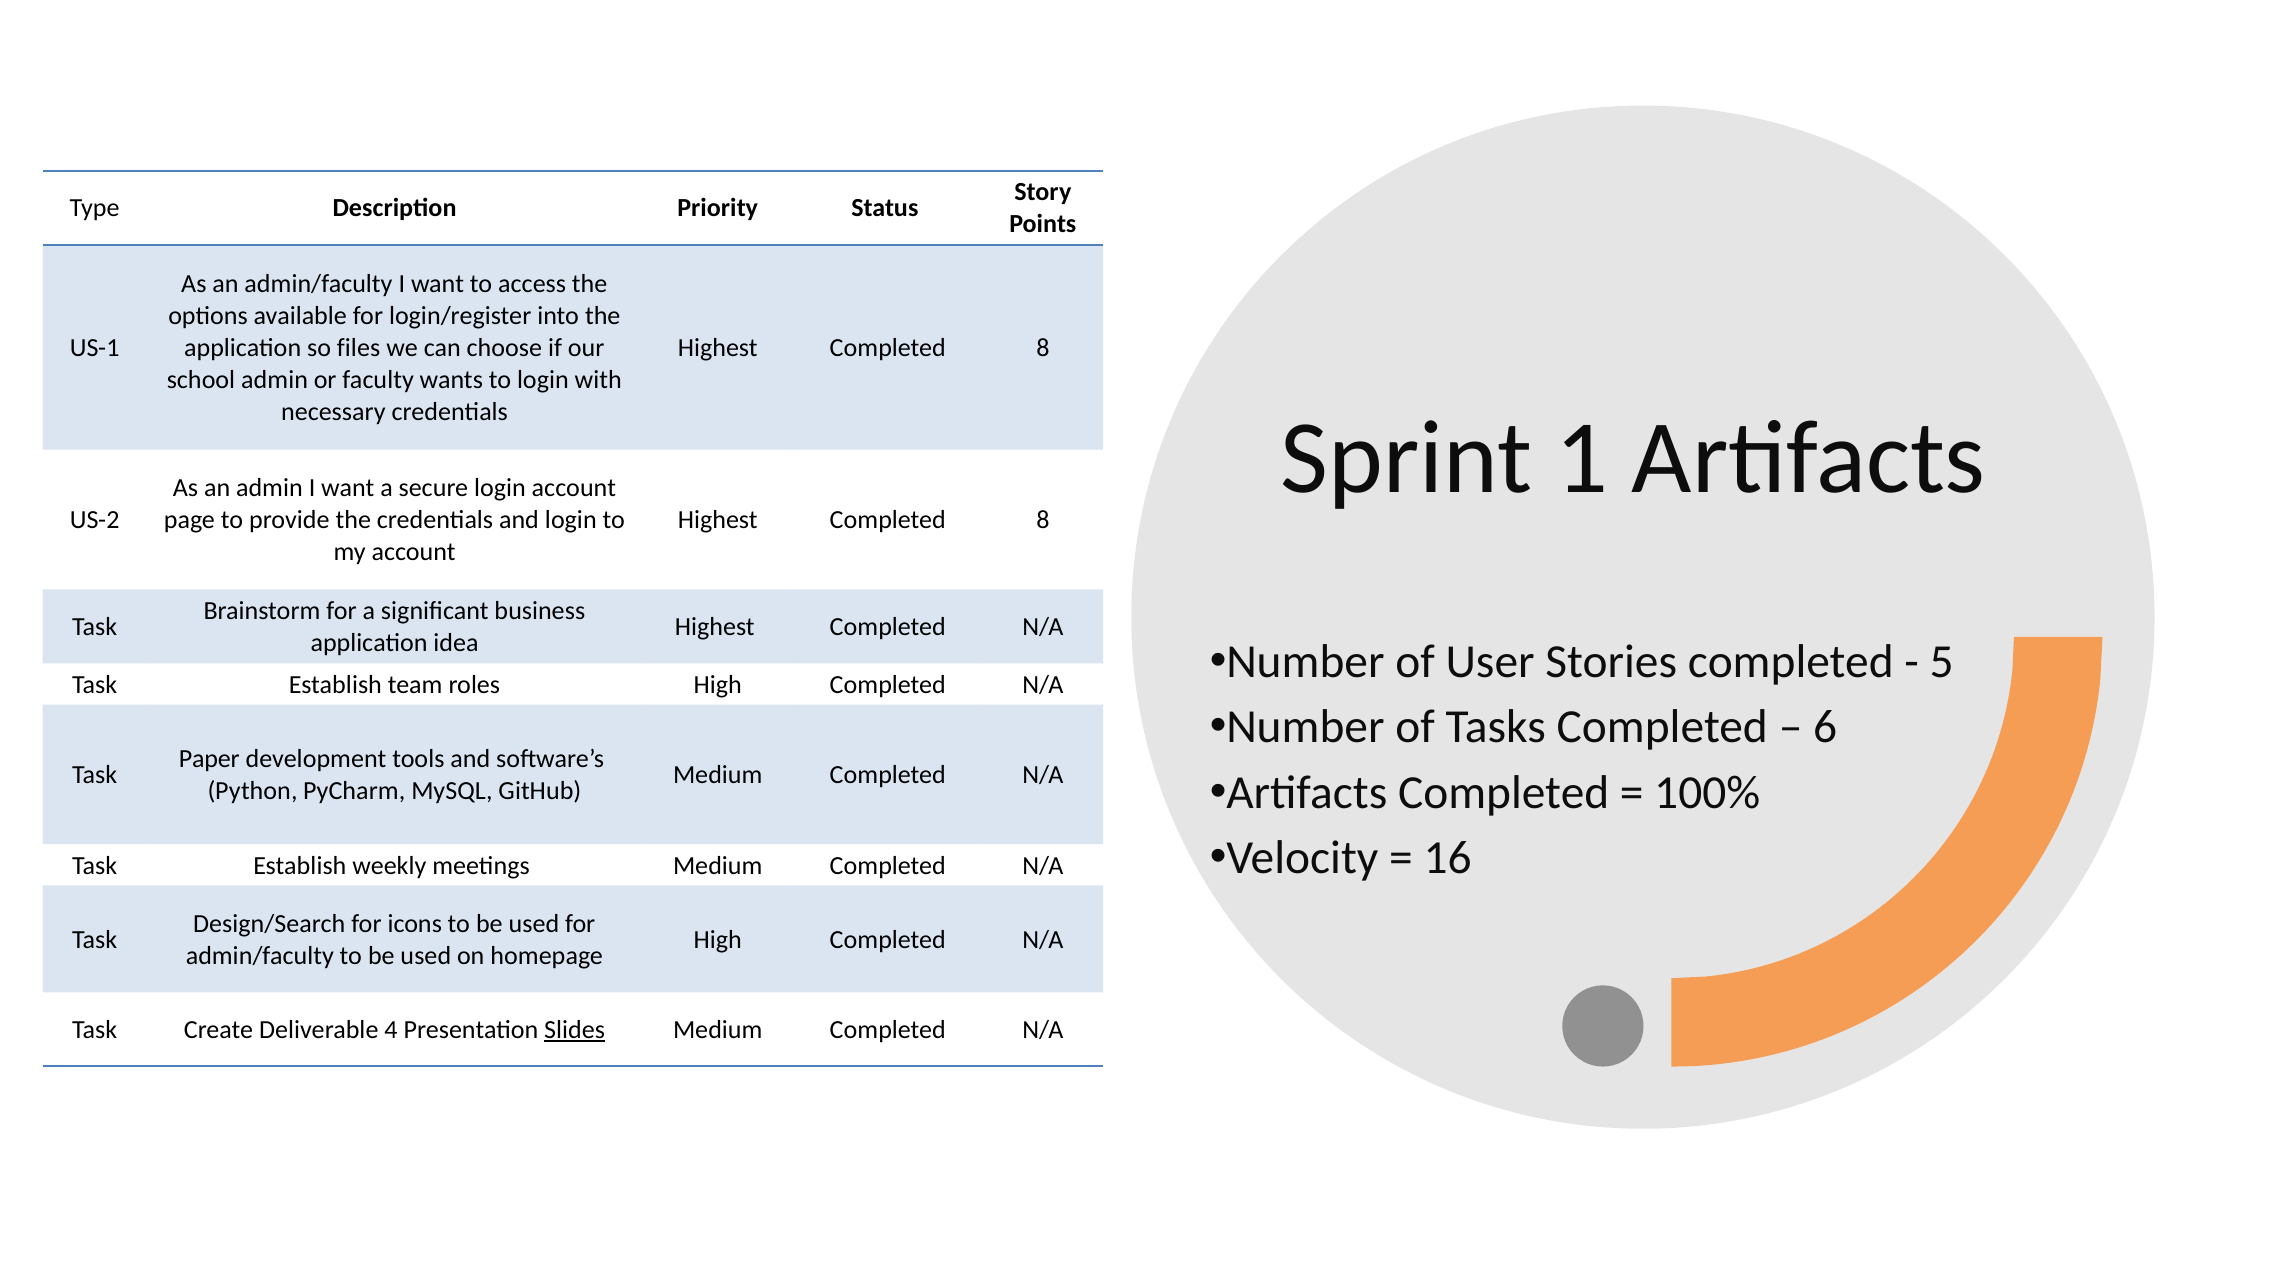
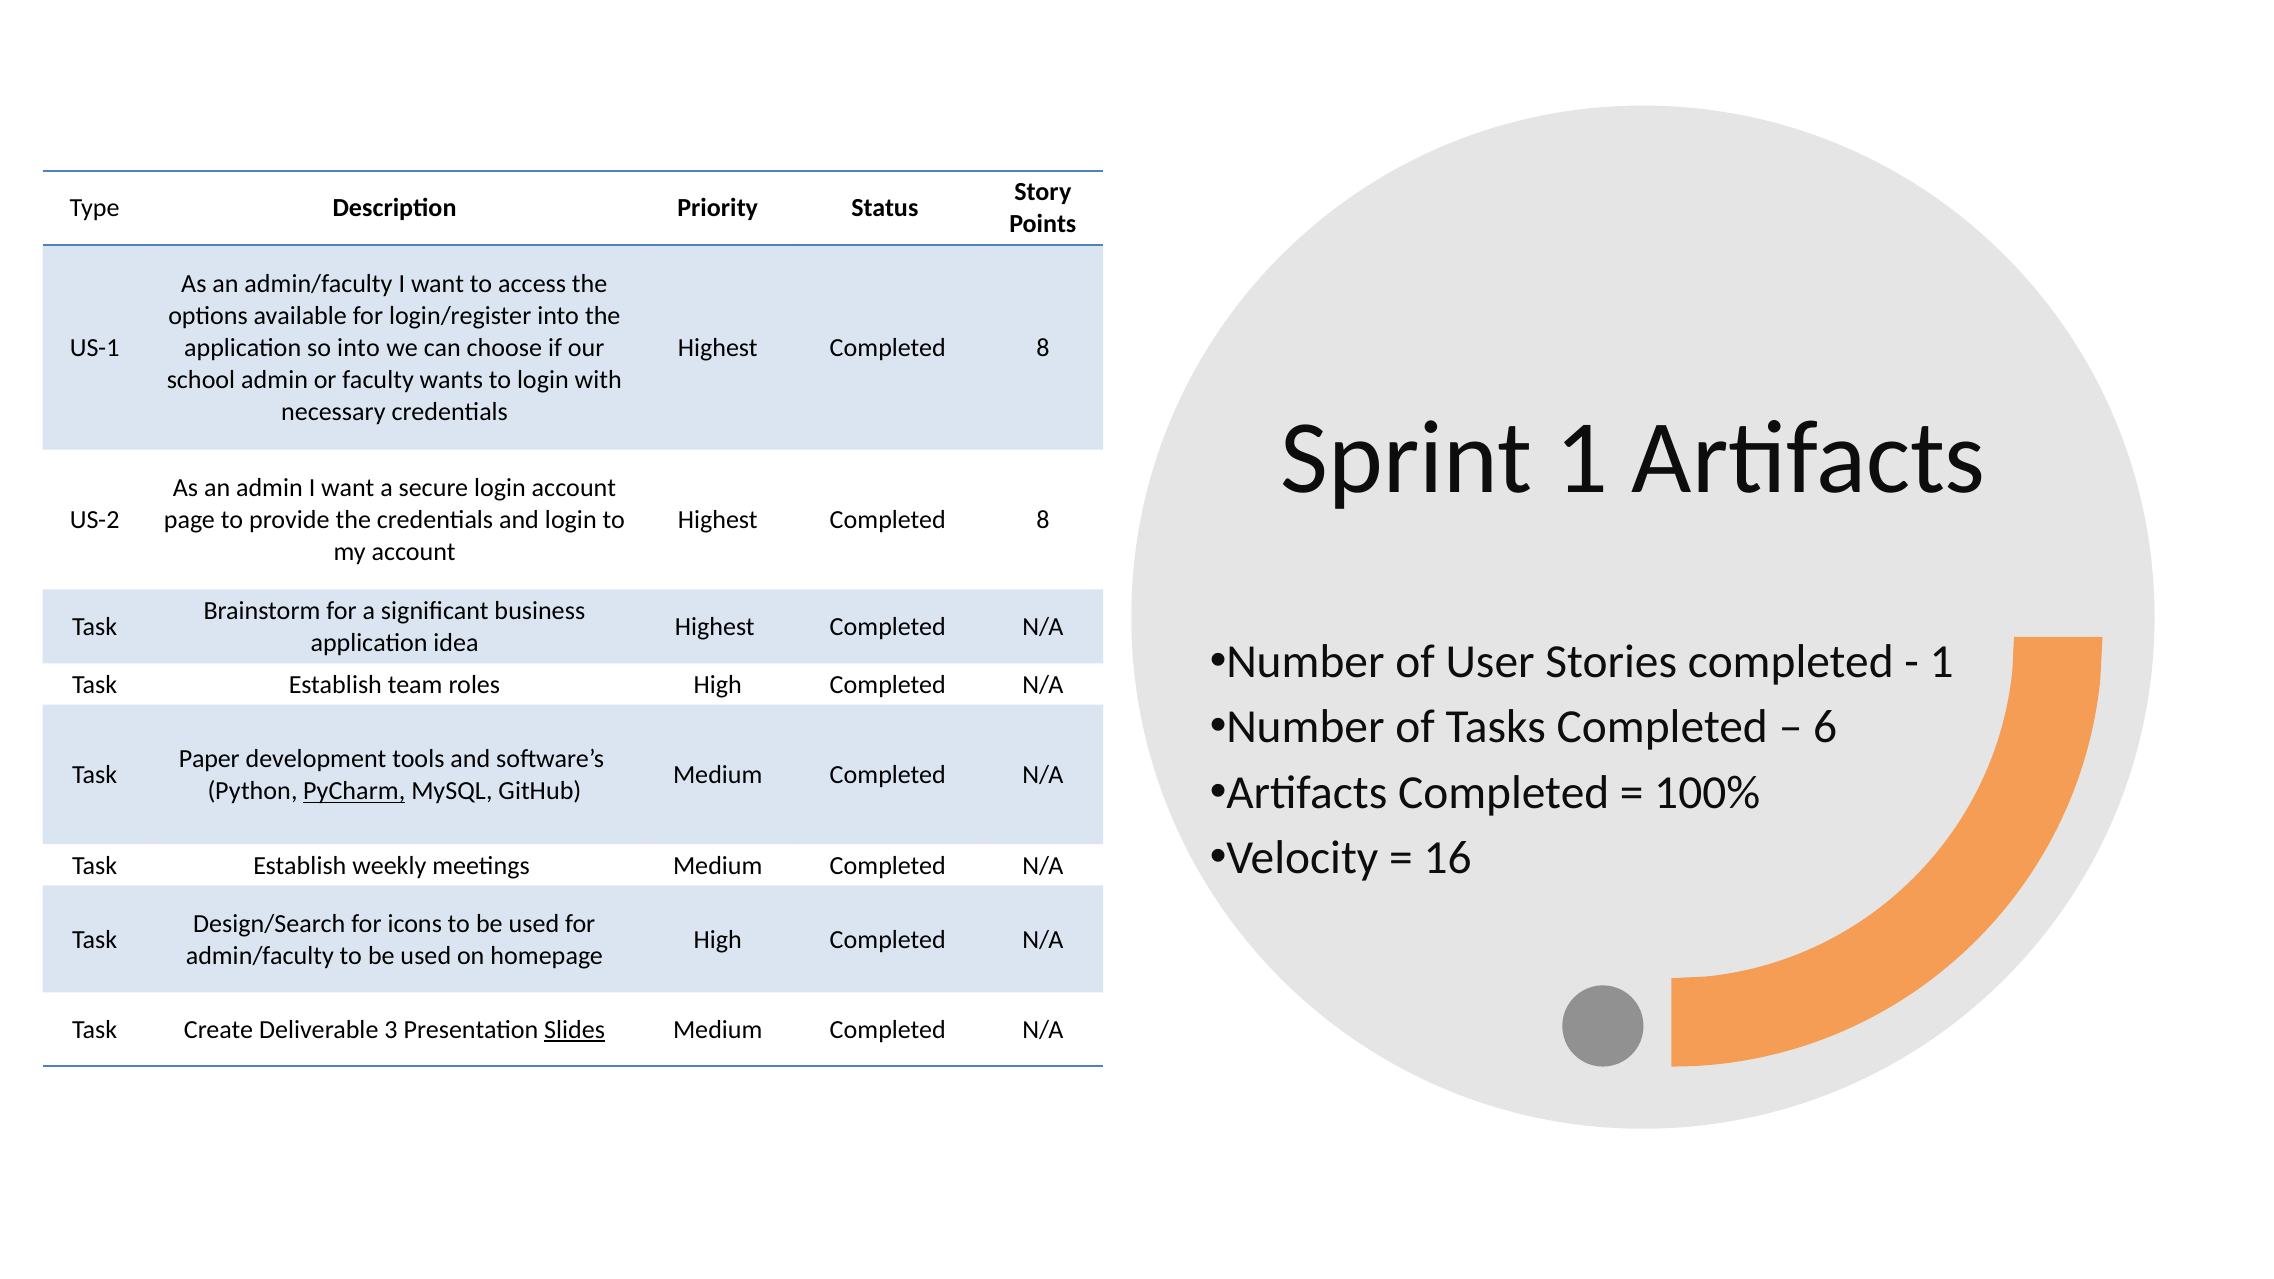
so files: files -> into (358, 348)
5: 5 -> 1 (1942, 662)
PyCharm underline: none -> present (354, 791)
4: 4 -> 3 (391, 1030)
